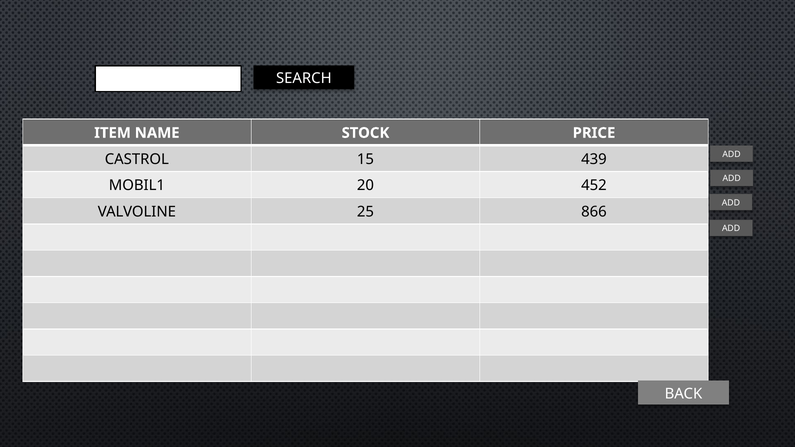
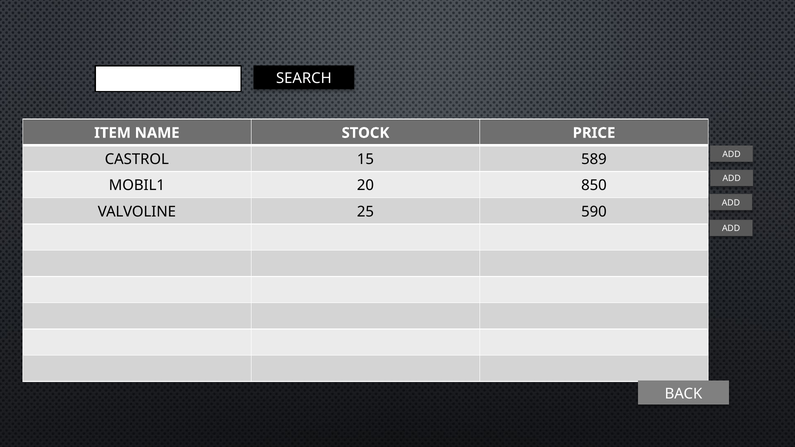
439: 439 -> 589 (594, 159)
452: 452 -> 850 (594, 186)
866: 866 -> 590 (594, 212)
